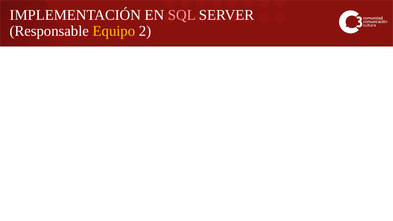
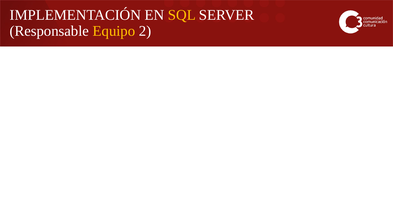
SQL colour: pink -> yellow (182, 15)
